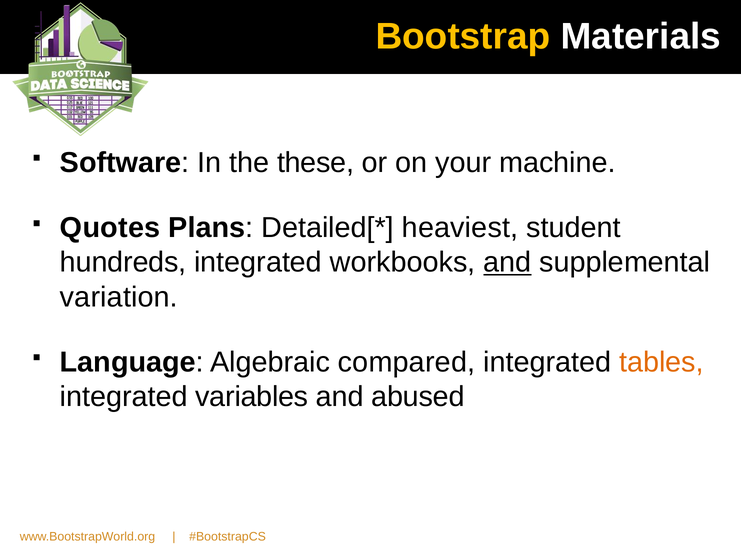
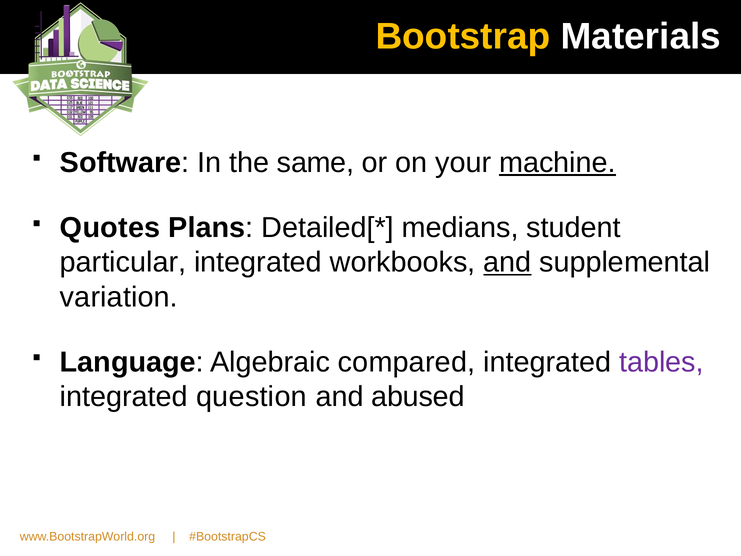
these: these -> same (316, 163)
machine underline: none -> present (557, 163)
heaviest: heaviest -> medians (460, 228)
hundreds: hundreds -> particular (123, 262)
tables colour: orange -> purple (661, 362)
variables: variables -> question (252, 397)
